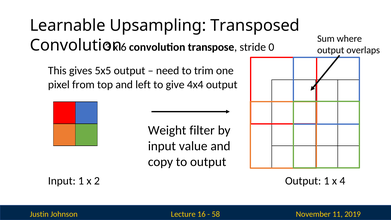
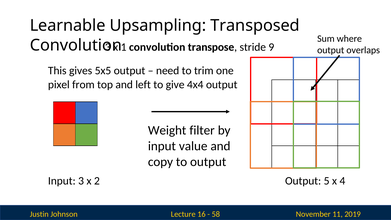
6: 6 -> 1 (124, 47)
0: 0 -> 9 (271, 47)
Input 1: 1 -> 3 (81, 181)
Output 1: 1 -> 5 (327, 181)
